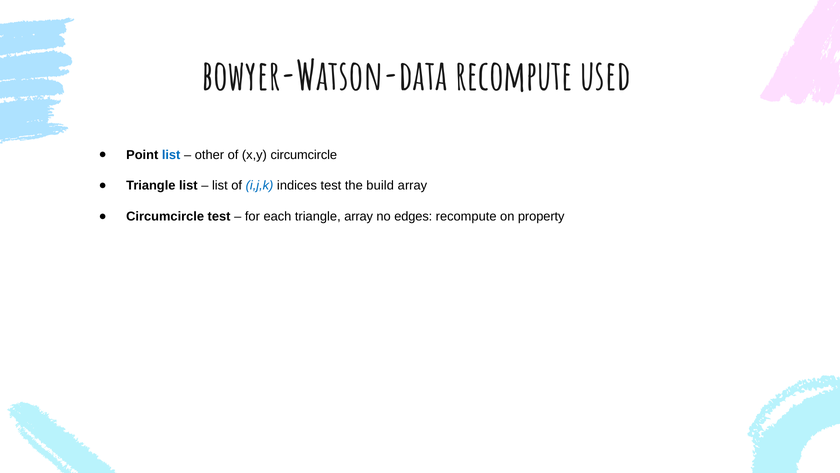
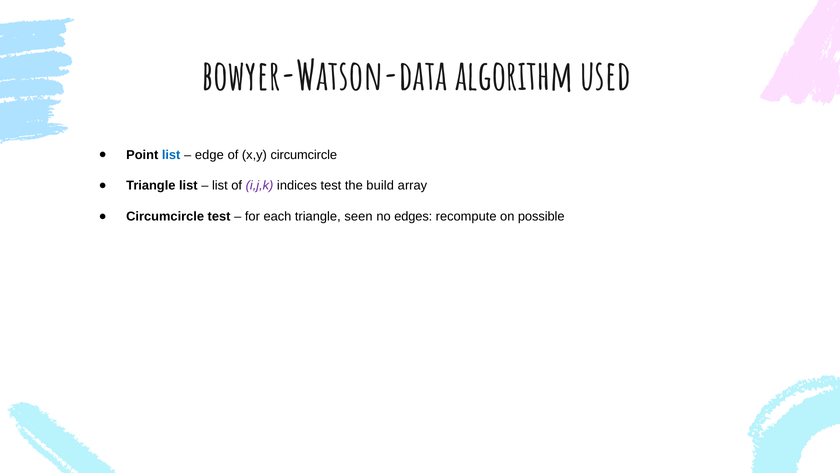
bowyer-Watson-data recompute: recompute -> algorithm (514, 77)
other: other -> edge (209, 155)
i,j,k colour: blue -> purple (260, 185)
triangle array: array -> seen (358, 216)
property: property -> possible (541, 216)
